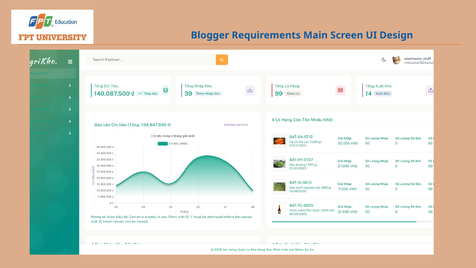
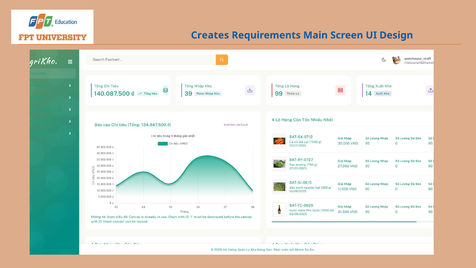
Blogger: Blogger -> Creates (210, 35)
